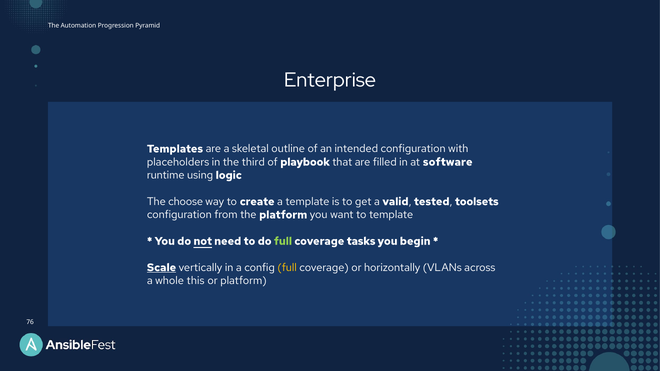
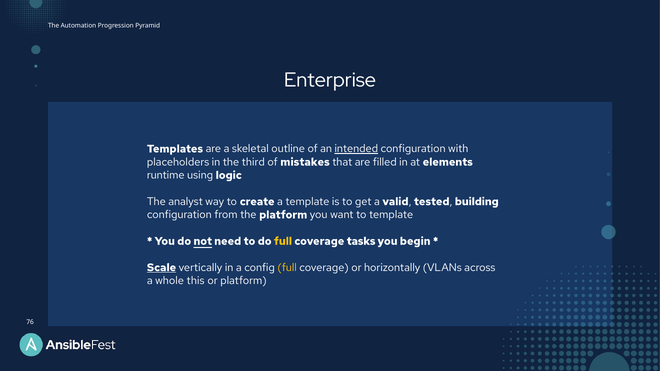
intended underline: none -> present (356, 149)
playbook: playbook -> mistakes (305, 162)
software: software -> elements (448, 162)
choose: choose -> analyst (186, 202)
toolsets: toolsets -> building (477, 202)
full colour: light green -> yellow (283, 241)
